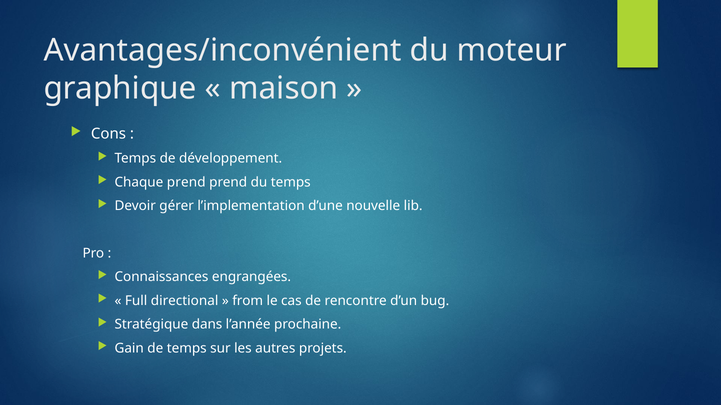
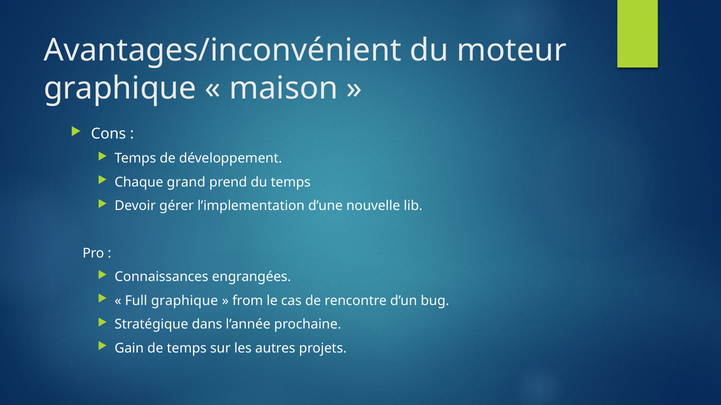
Chaque prend: prend -> grand (186, 182)
Full directional: directional -> graphique (185, 301)
